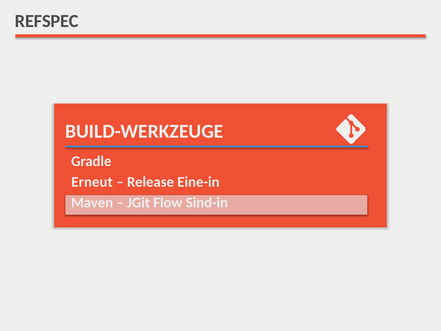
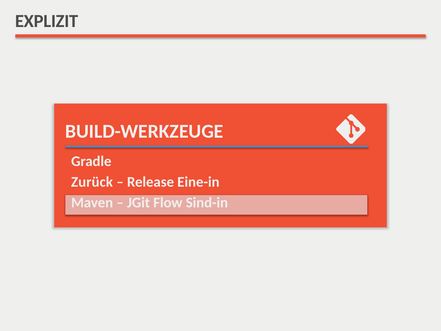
REFSPEC: REFSPEC -> EXPLIZIT (47, 21)
Erneut: Erneut -> Zurück (92, 182)
